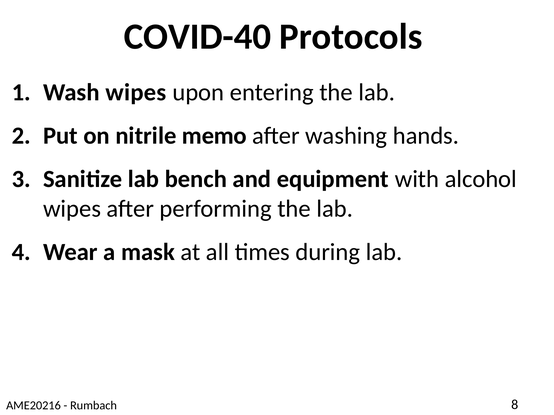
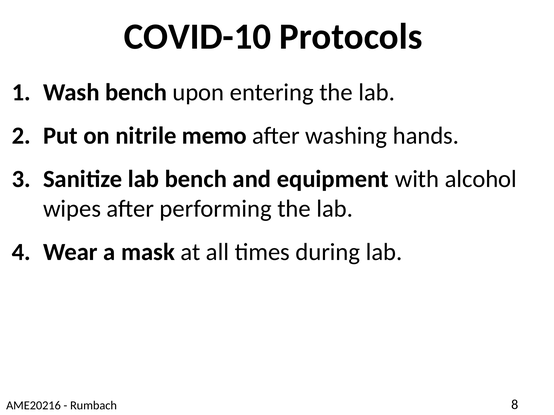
COVID-40: COVID-40 -> COVID-10 (197, 37)
Wash wipes: wipes -> bench (136, 93)
